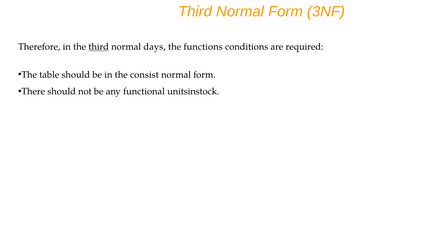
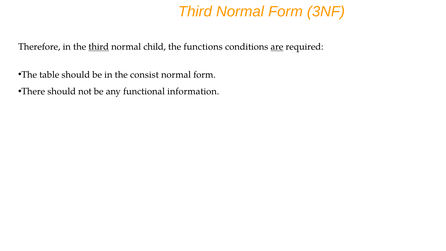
days: days -> child (155, 47)
are underline: none -> present (277, 47)
unitsinstock: unitsinstock -> information (193, 91)
